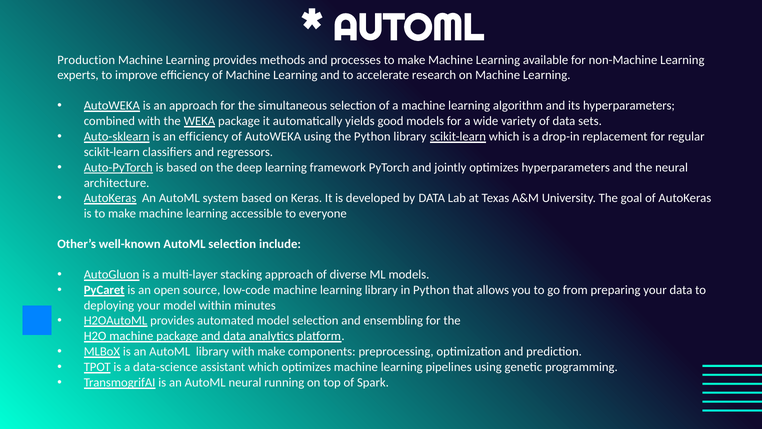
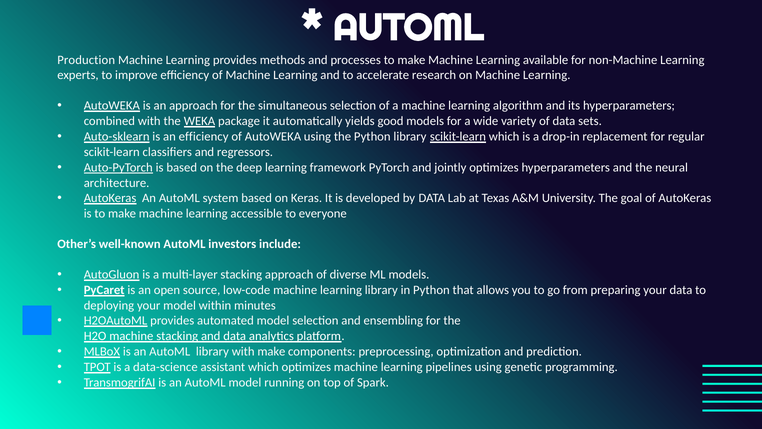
AutoML selection: selection -> investors (232, 244)
machine package: package -> stacking (177, 336)
AutoML neural: neural -> model (245, 382)
